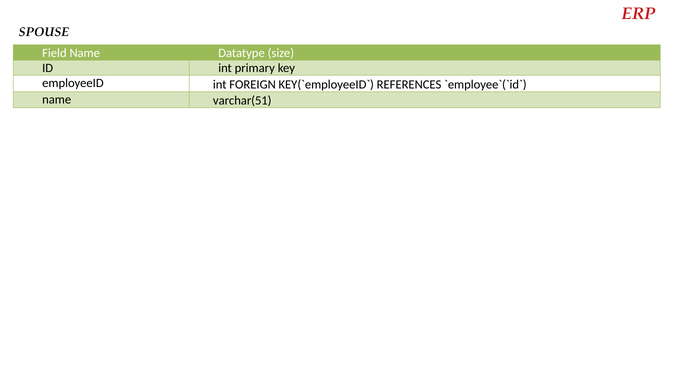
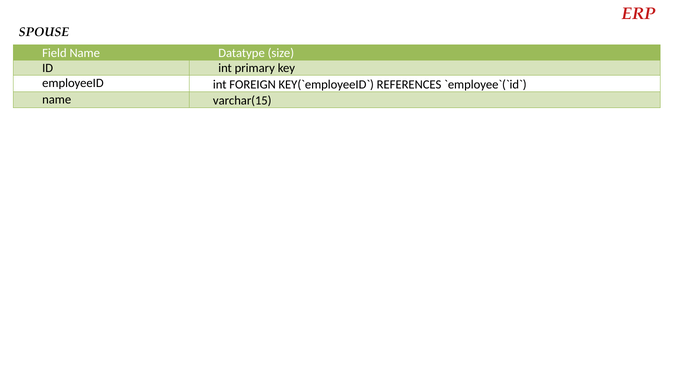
varchar(51: varchar(51 -> varchar(15 (242, 100)
